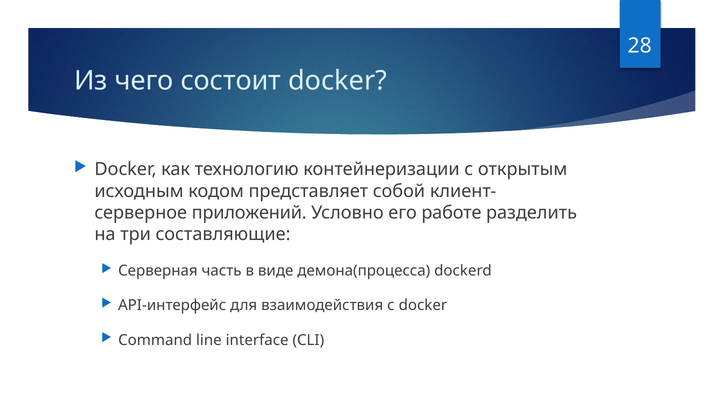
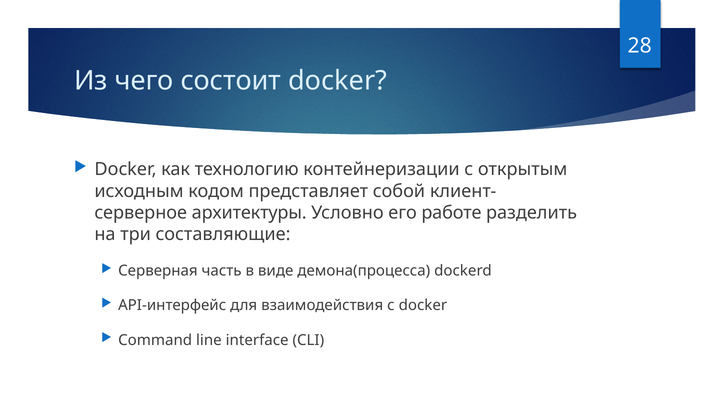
приложений: приложений -> архитектуры (249, 213)
